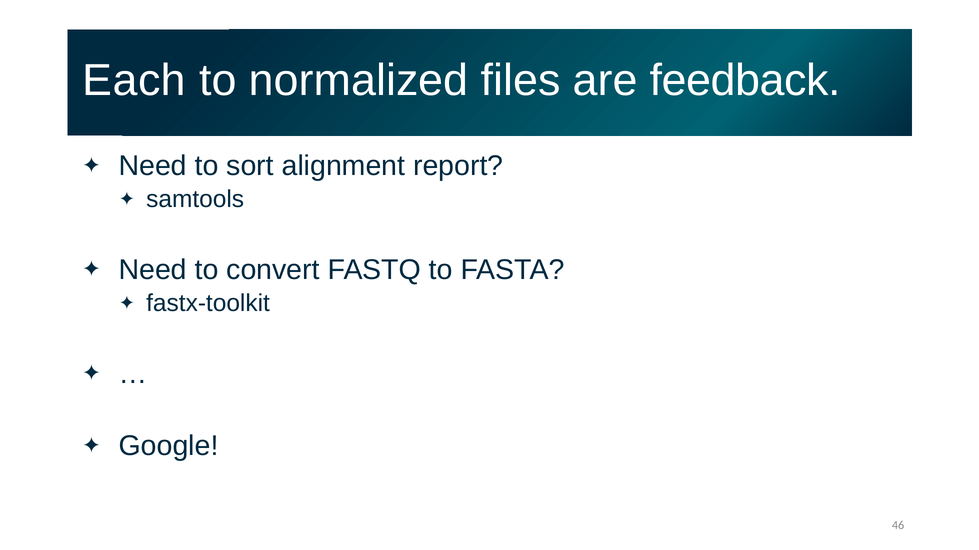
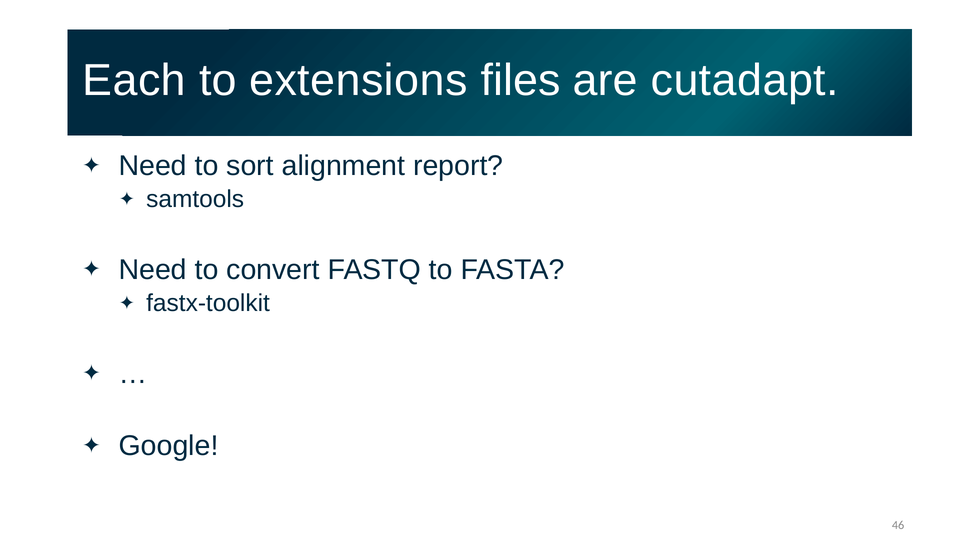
normalized: normalized -> extensions (358, 80)
feedback: feedback -> cutadapt (745, 80)
